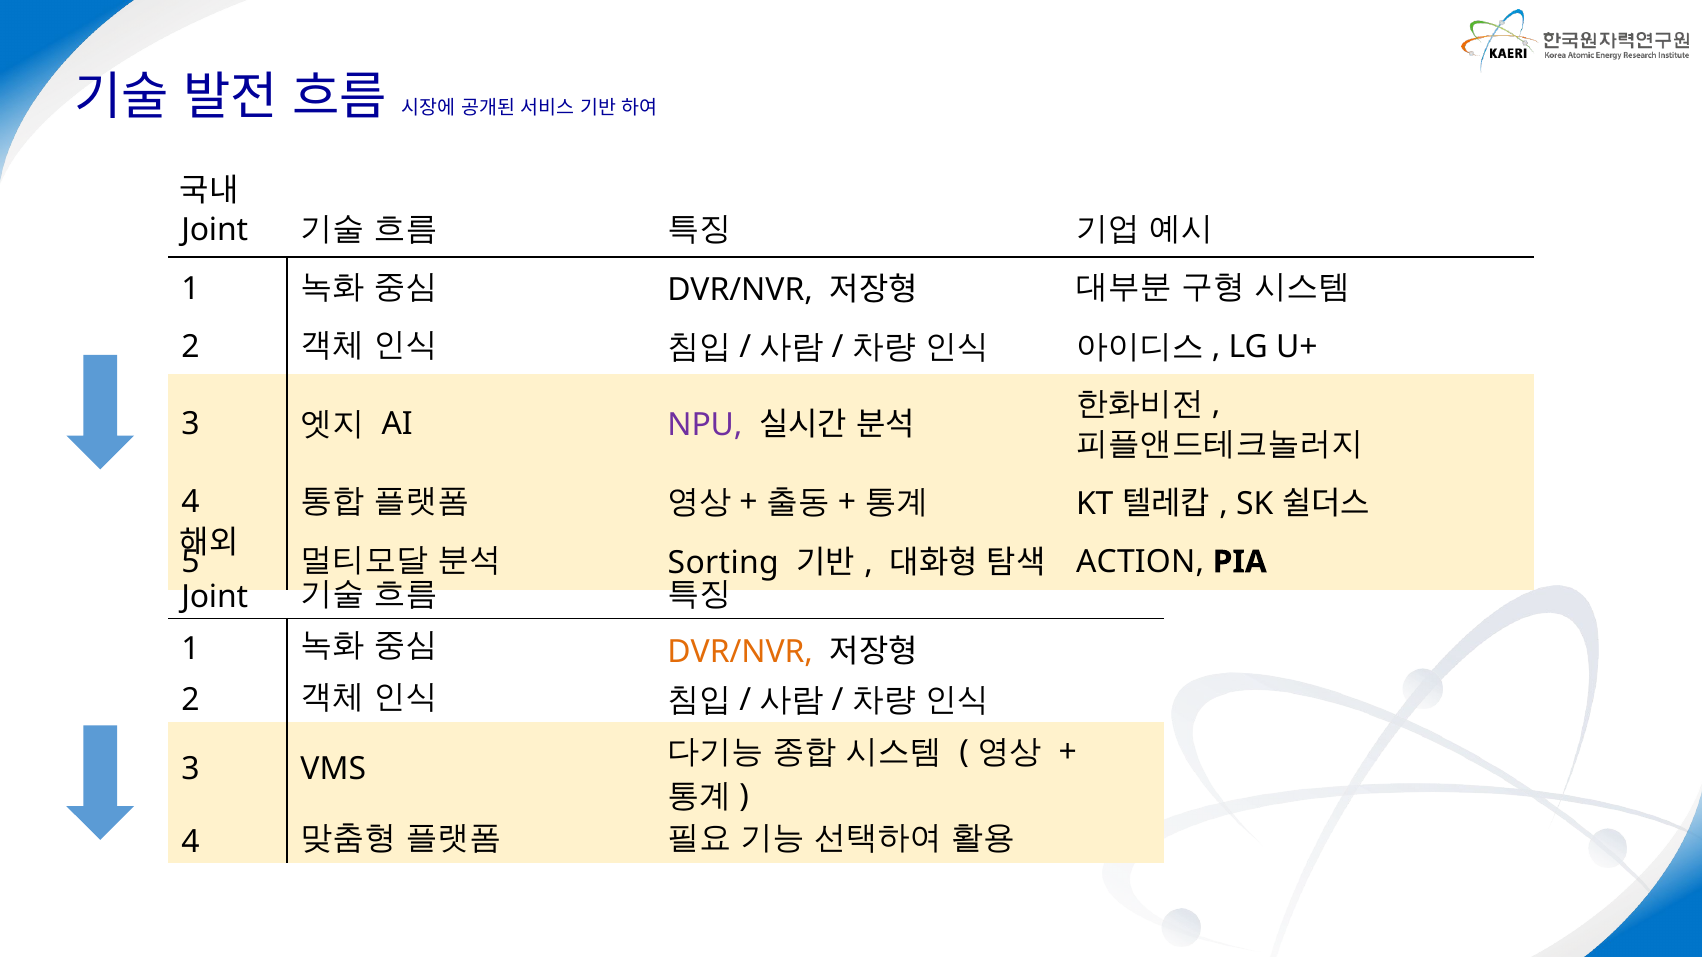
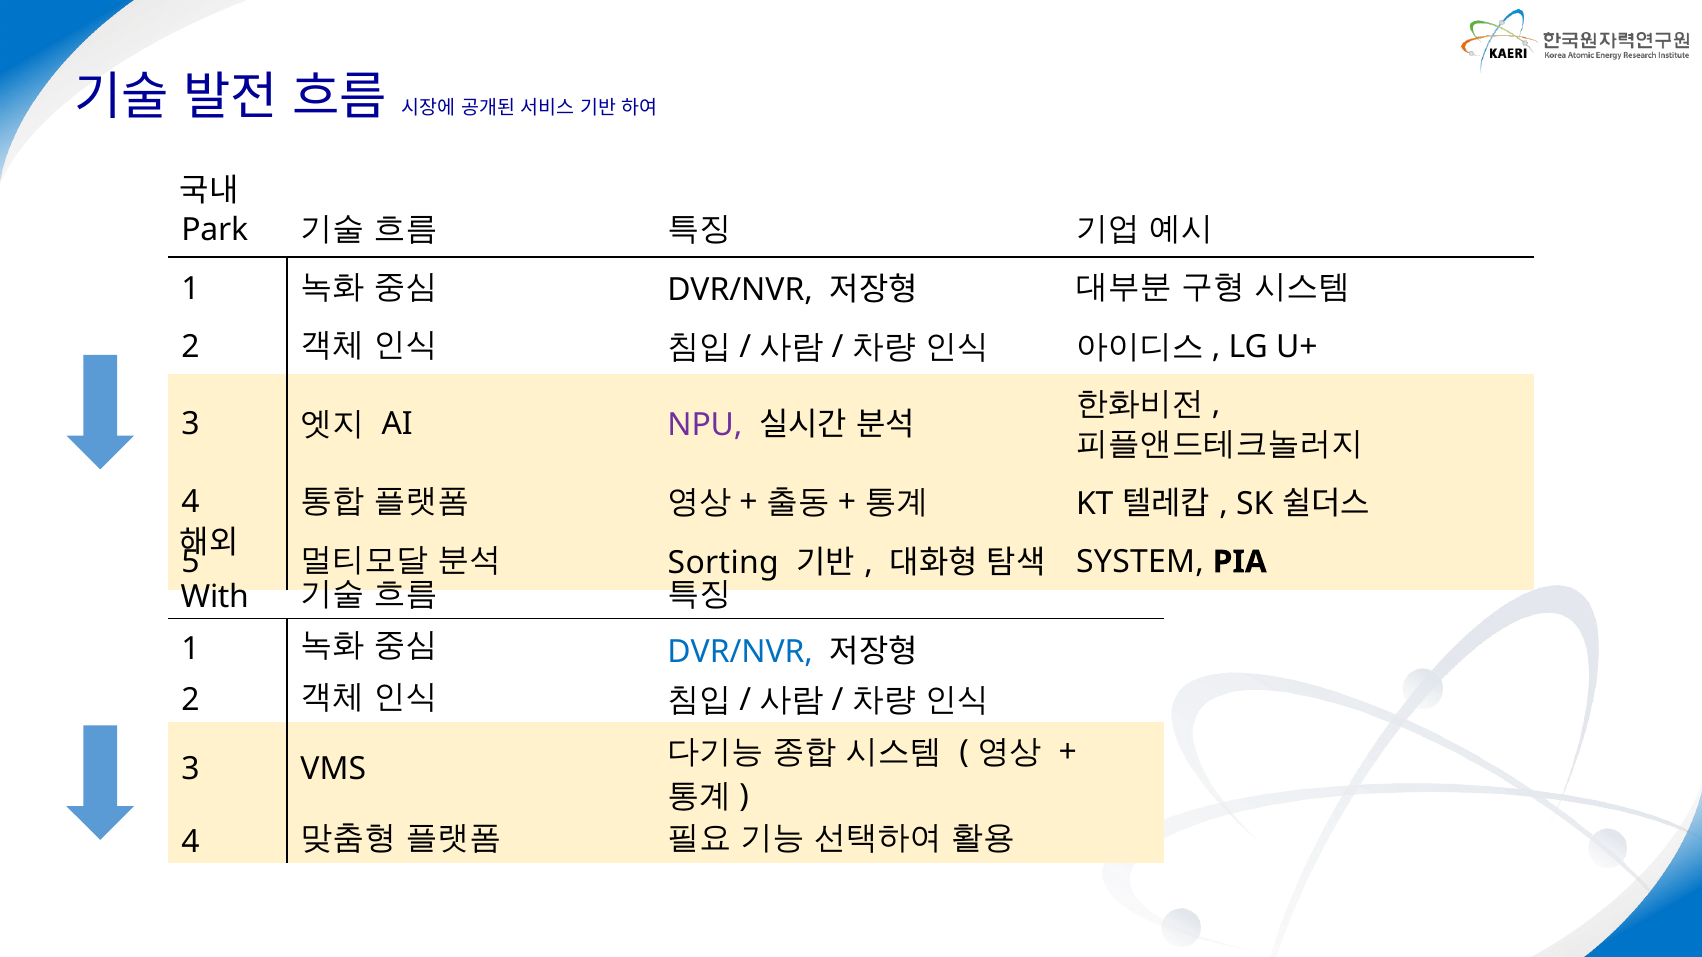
Joint: Joint -> Park (215, 230)
ACTION: ACTION -> SYSTEM (1140, 562)
Joint: Joint -> With (215, 597)
DVR/NVR colour: orange -> blue (740, 652)
